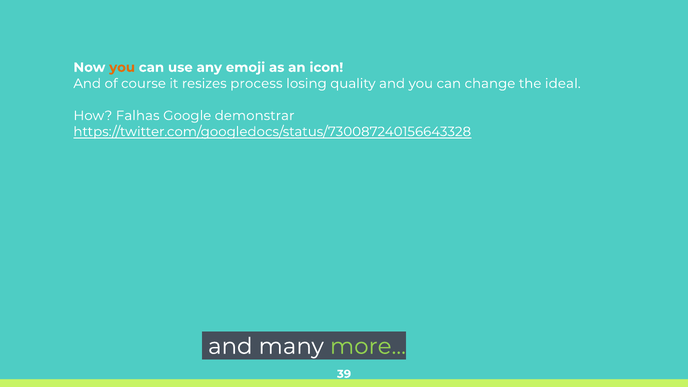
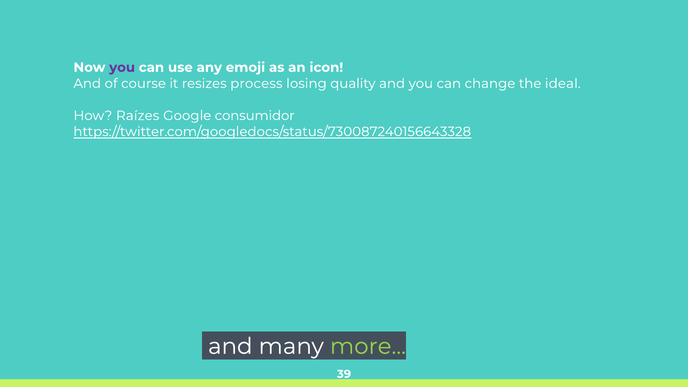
you colour: orange -> purple (122, 67)
Falhas: Falhas -> Raízes (138, 116)
demonstrar: demonstrar -> consumidor (255, 116)
